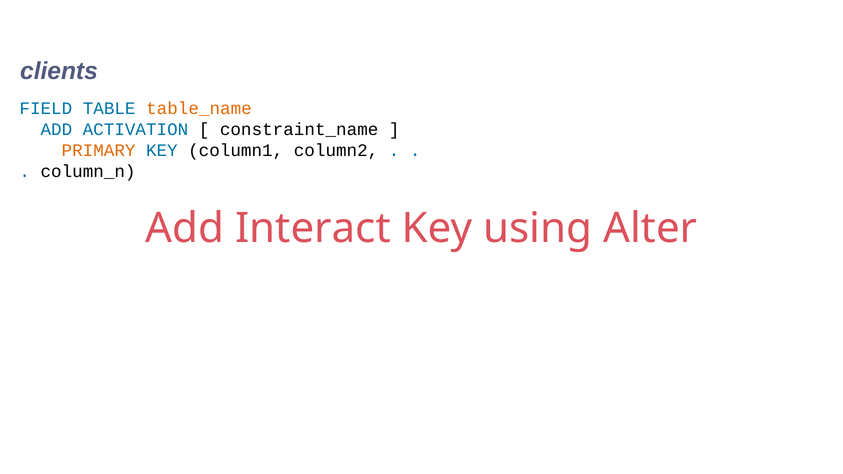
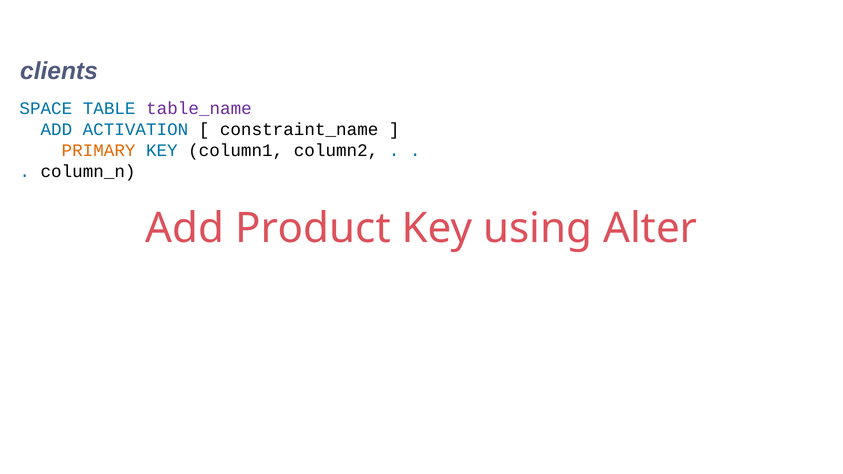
FIELD: FIELD -> SPACE (46, 108)
table_name colour: orange -> purple (199, 108)
Interact: Interact -> Product (313, 229)
